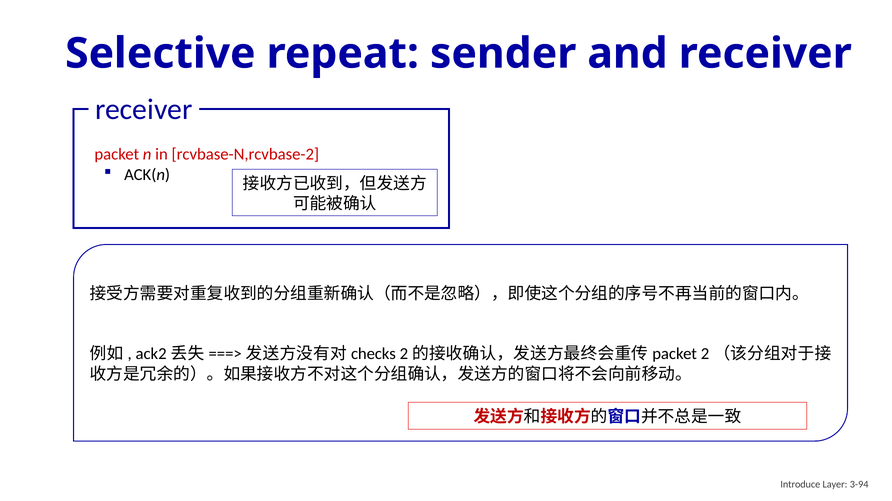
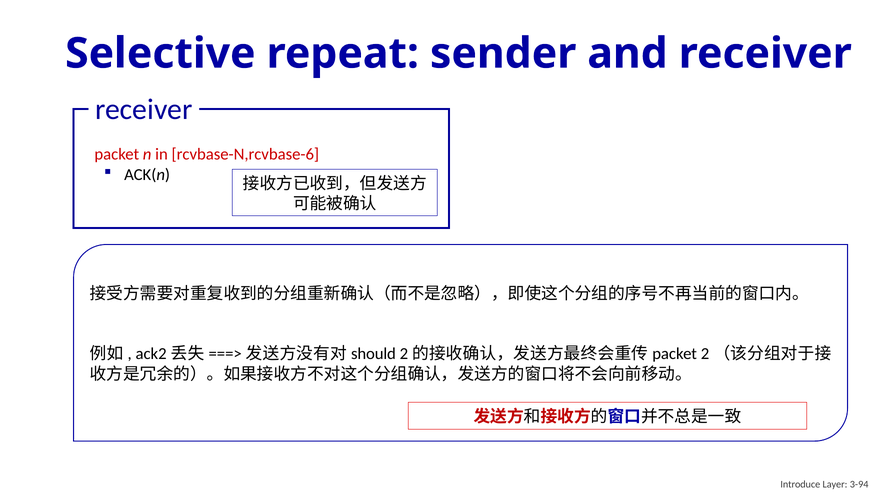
rcvbase-N,rcvbase-2: rcvbase-N,rcvbase-2 -> rcvbase-N,rcvbase-6 (245, 155)
checks: checks -> should (373, 354)
